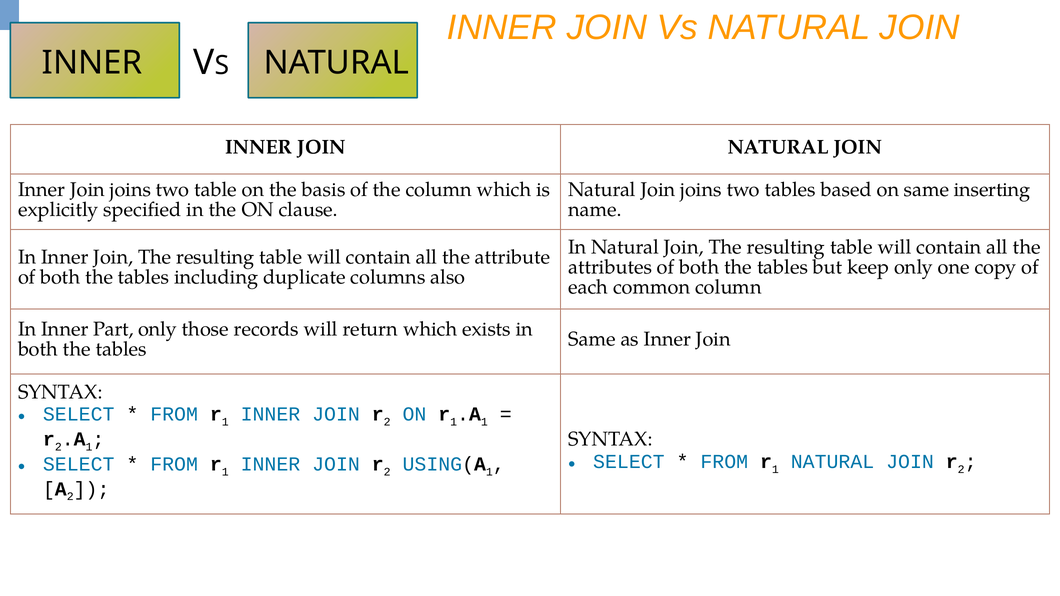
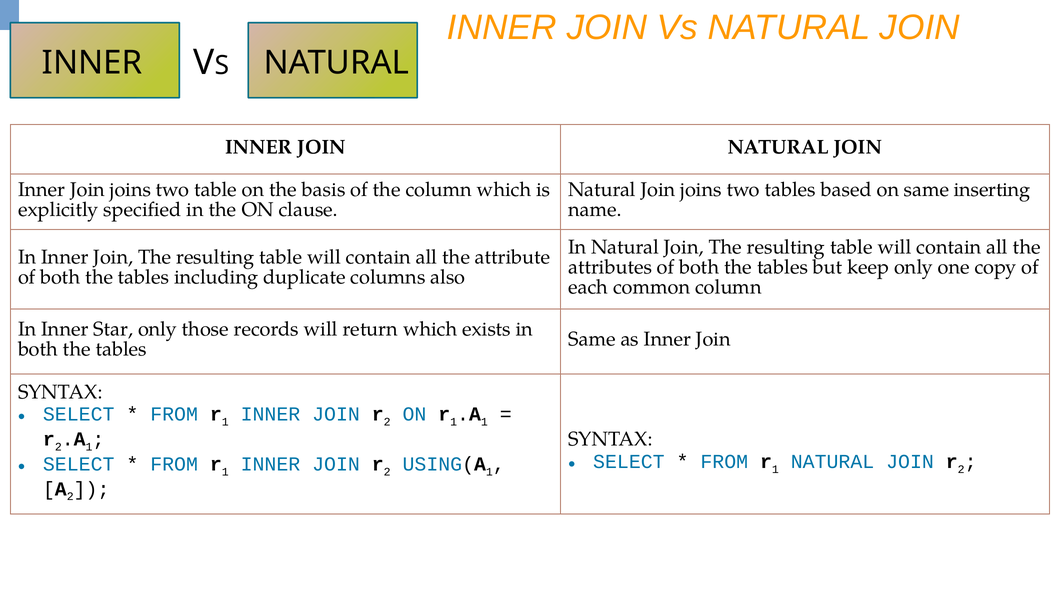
Part: Part -> Star (113, 329)
